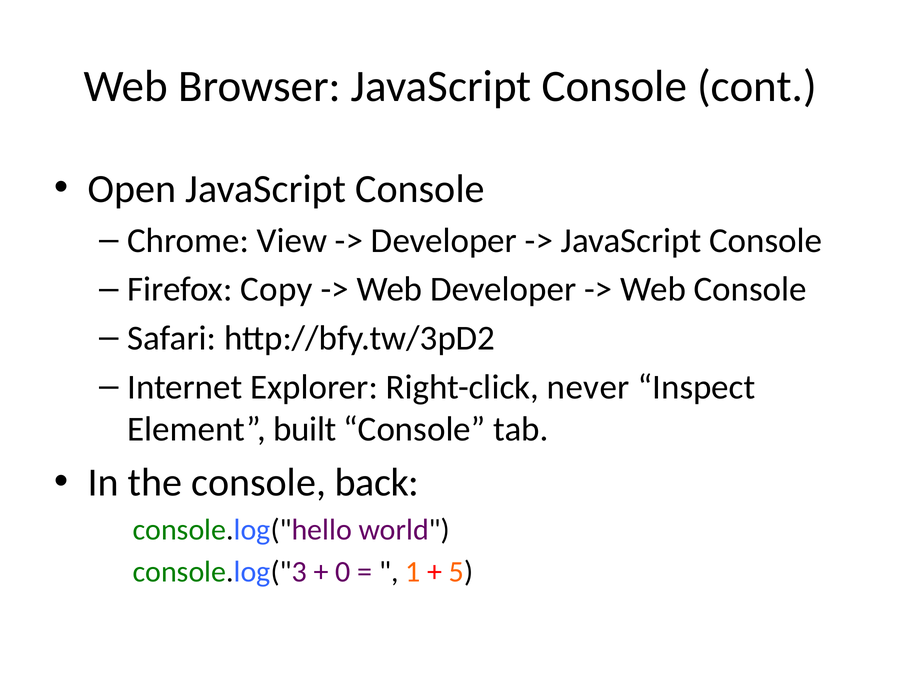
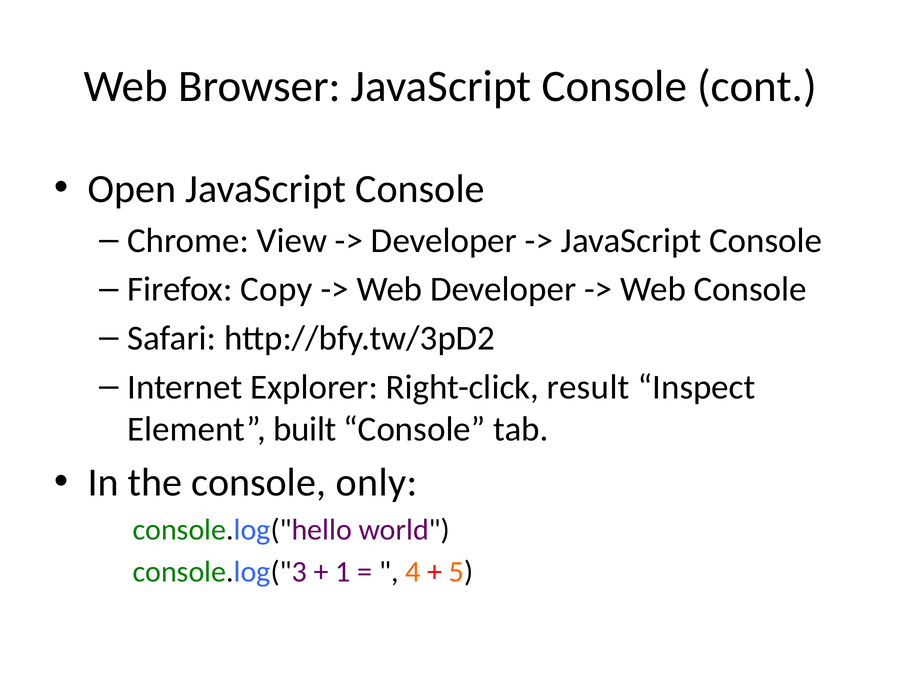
never: never -> result (588, 388)
back: back -> only (377, 483)
0: 0 -> 1 (343, 572)
1: 1 -> 4 (413, 572)
